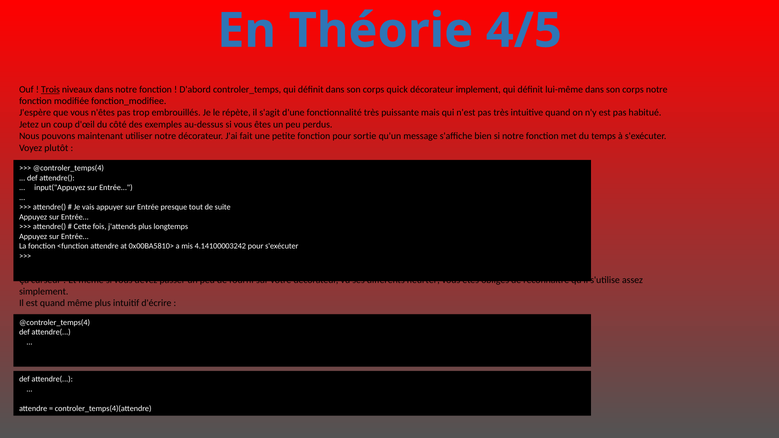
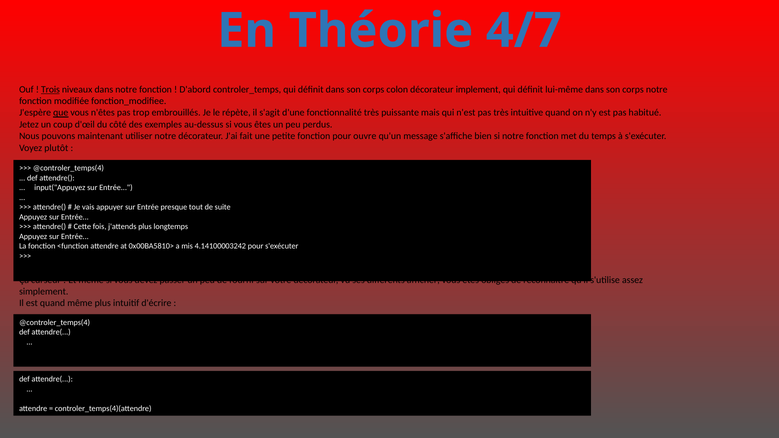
4/5: 4/5 -> 4/7 (524, 31)
quick: quick -> colon (397, 89)
que underline: none -> present (61, 113)
sortie: sortie -> ouvre (365, 136)
heurter: heurter -> afficher (423, 280)
